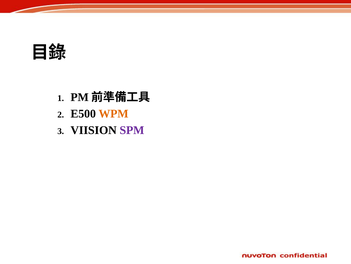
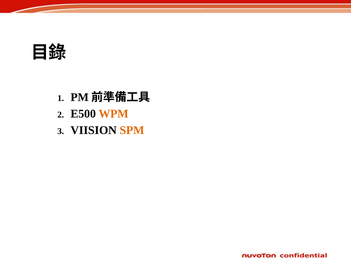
SPM colour: purple -> orange (132, 130)
